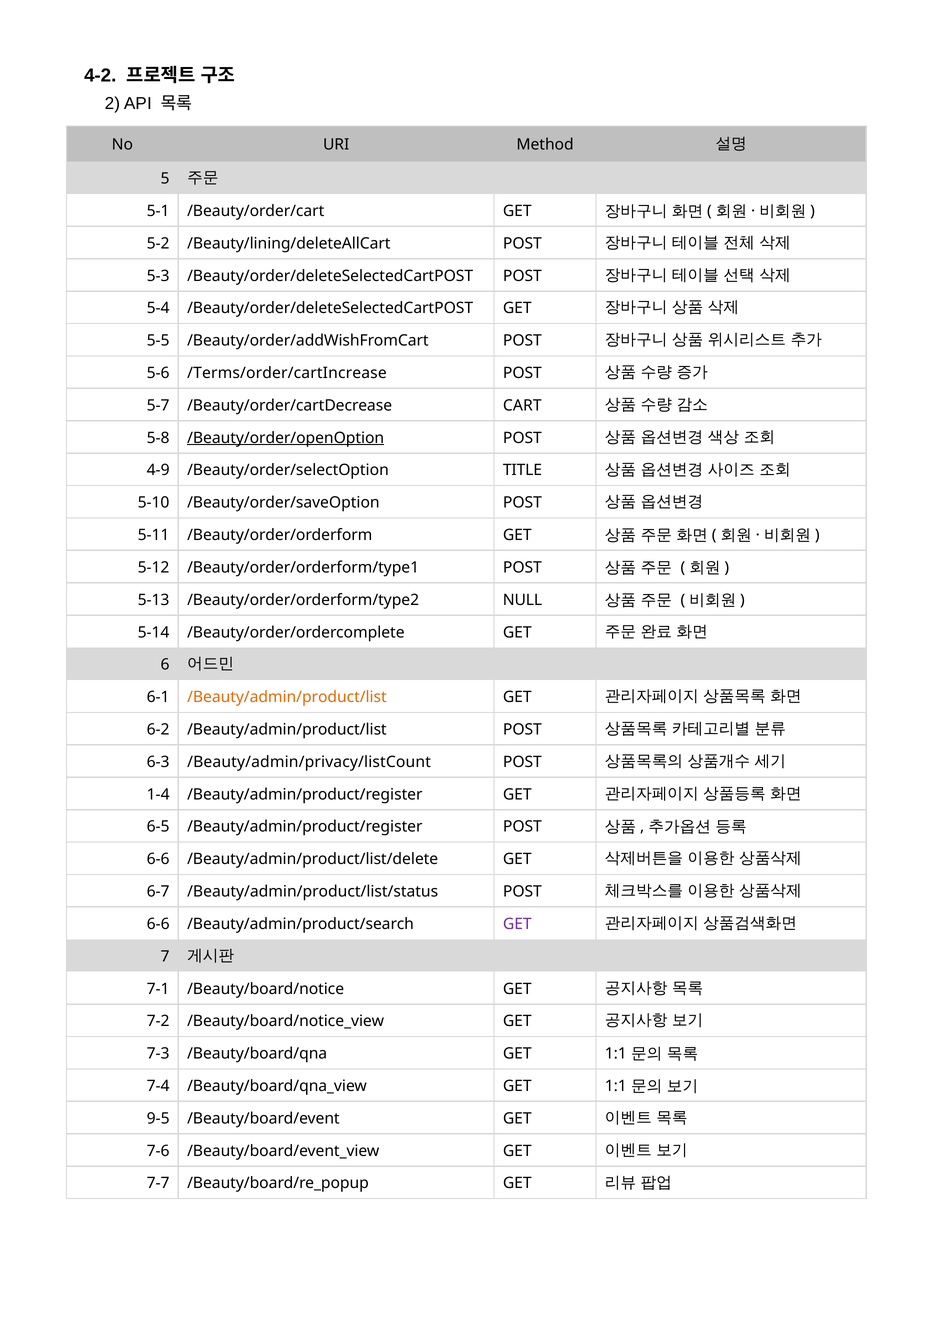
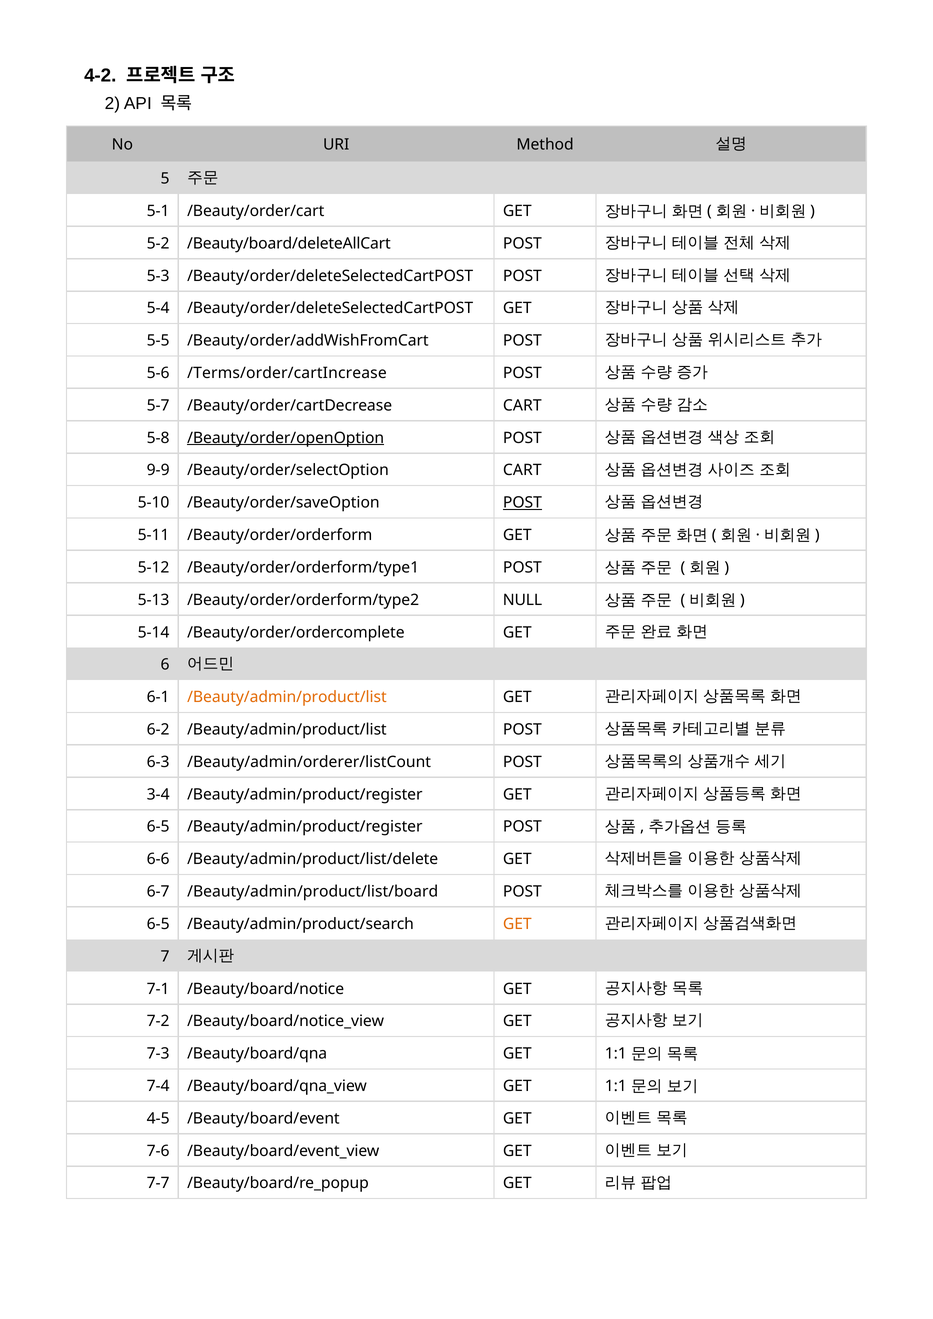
/Beauty/lining/deleteAllCart: /Beauty/lining/deleteAllCart -> /Beauty/board/deleteAllCart (289, 243)
4-9: 4-9 -> 9-9 (158, 470)
/Beauty/order/selectOption TITLE: TITLE -> CART (522, 470)
POST underline: none -> present (522, 503)
/Beauty/admin/privacy/listCount: /Beauty/admin/privacy/listCount -> /Beauty/admin/orderer/listCount (309, 762)
1-4: 1-4 -> 3-4 (158, 794)
/Beauty/admin/product/list/status: /Beauty/admin/product/list/status -> /Beauty/admin/product/list/board (313, 891)
6-6: 6-6 -> 6-5 (158, 924)
GET colour: purple -> orange (517, 924)
9-5: 9-5 -> 4-5 (158, 1118)
